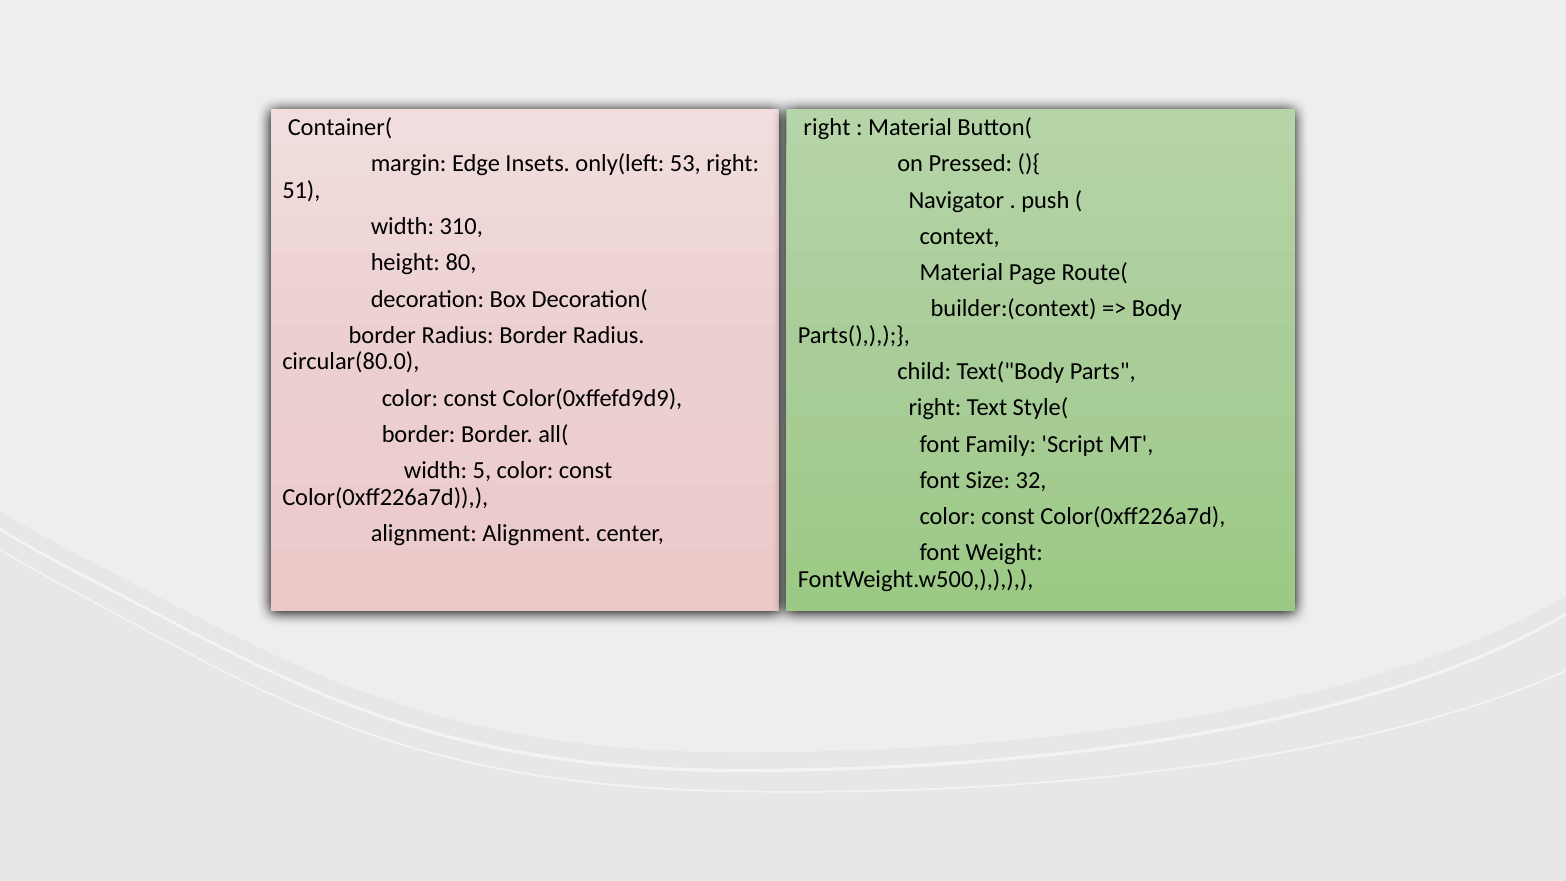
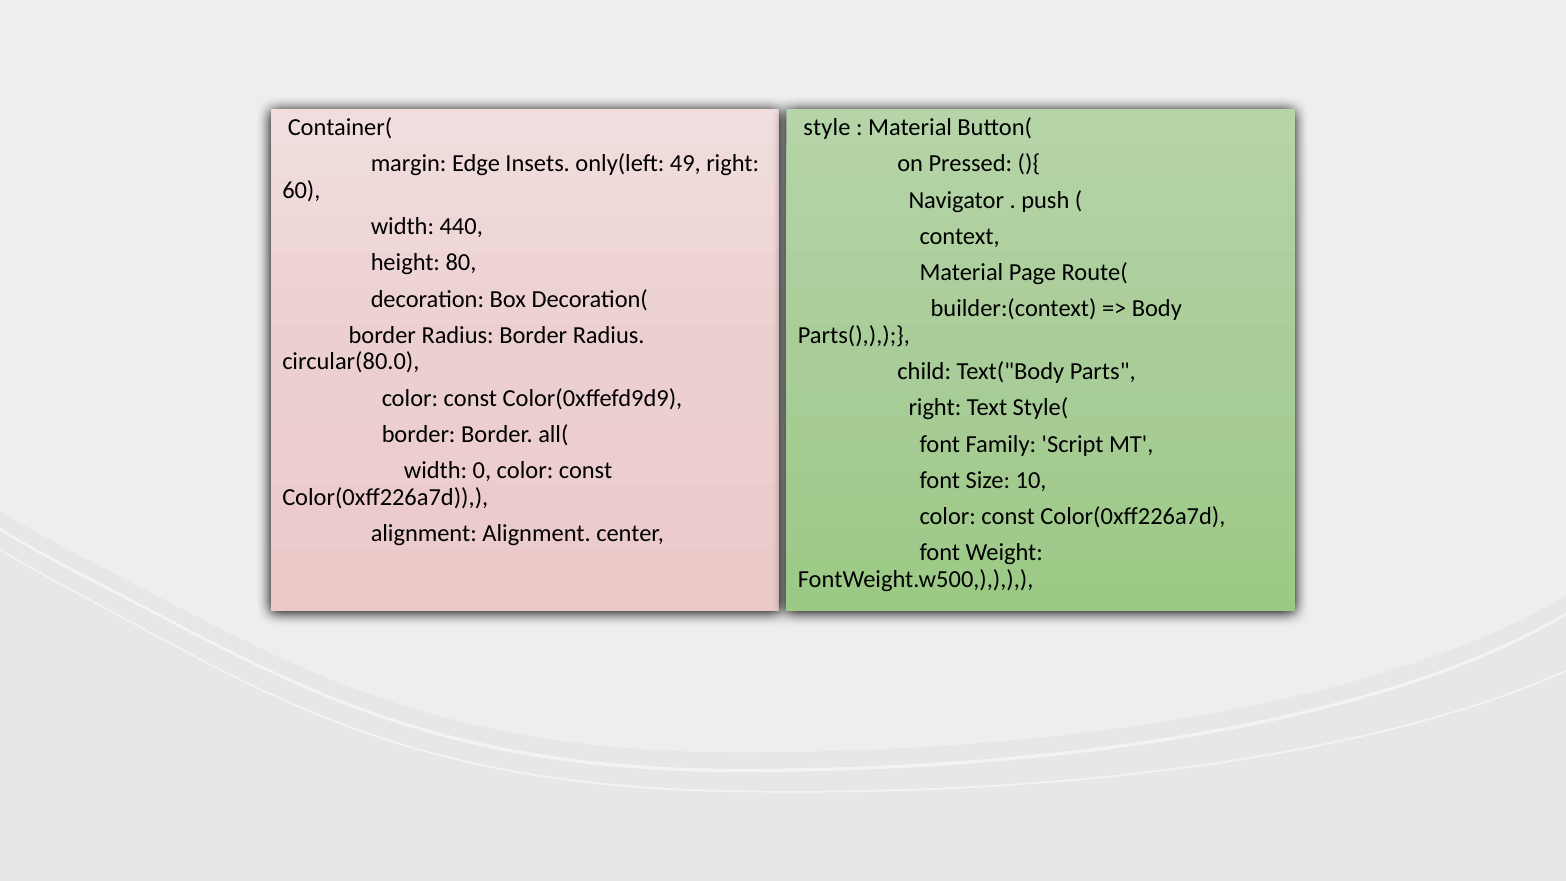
right: right -> style (827, 128)
53: 53 -> 49 (685, 164)
51: 51 -> 60 (301, 190)
310: 310 -> 440 (461, 226)
5: 5 -> 0 (482, 470)
32: 32 -> 10 (1031, 480)
